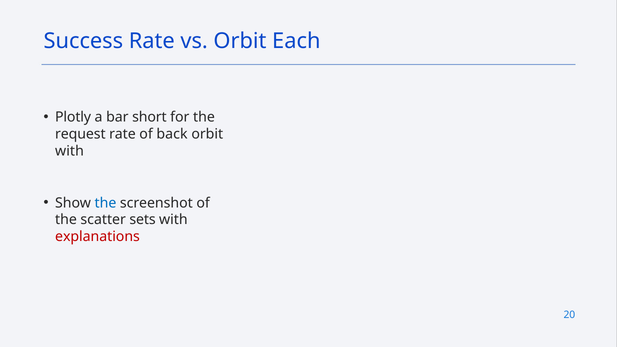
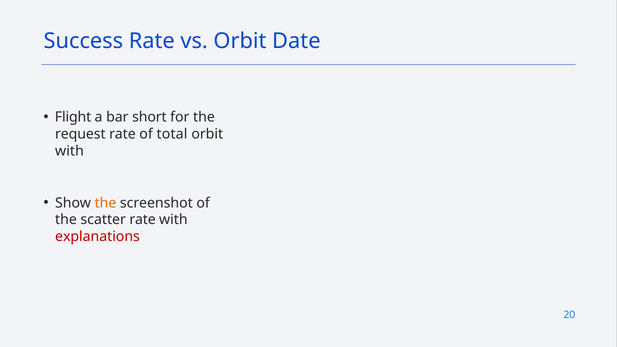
Each: Each -> Date (296, 41)
Plotly: Plotly -> Flight (73, 117)
back: back -> total (172, 134)
the colour: blue -> orange (105, 203)
scatter sets: sets -> rate (143, 220)
